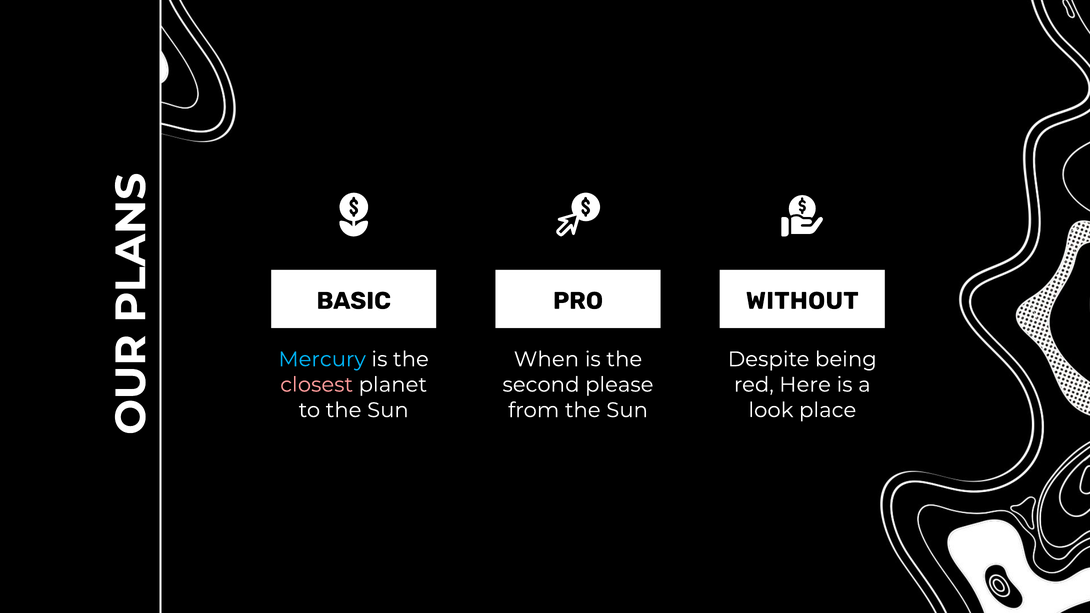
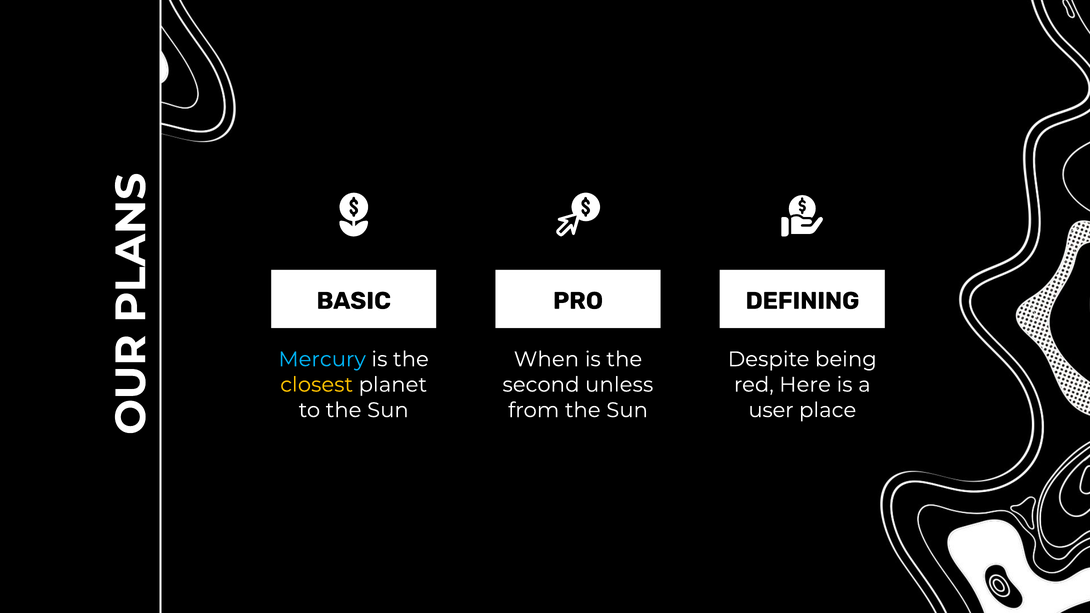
WITHOUT: WITHOUT -> DEFINING (802, 301)
closest colour: pink -> yellow (317, 385)
please: please -> unless (619, 385)
look: look -> user (771, 410)
